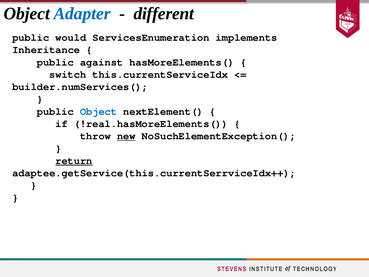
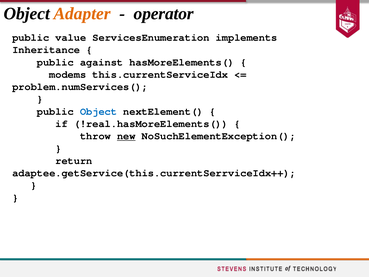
Adapter colour: blue -> orange (82, 13)
different: different -> operator (164, 13)
would: would -> value (71, 37)
switch: switch -> modems (68, 74)
builder.numServices(: builder.numServices( -> problem.numServices( (80, 87)
return underline: present -> none (74, 161)
